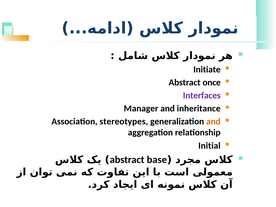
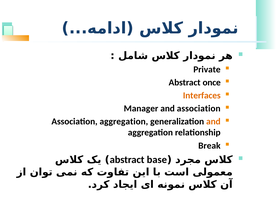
Initiate: Initiate -> Private (207, 69)
Interfaces colour: purple -> orange (202, 95)
and inheritance: inheritance -> association (199, 108)
Association stereotypes: stereotypes -> aggregation (124, 122)
Initial: Initial -> Break (209, 146)
